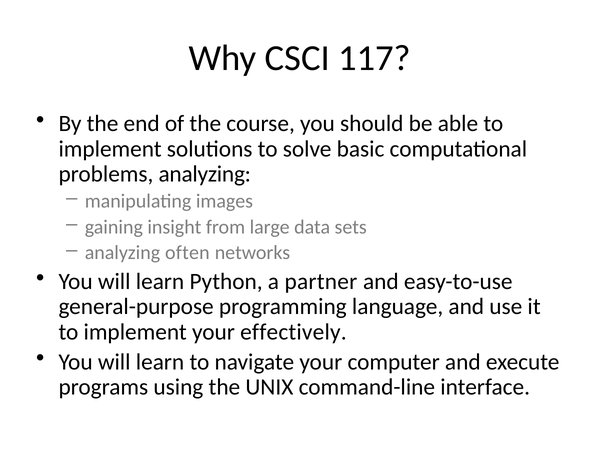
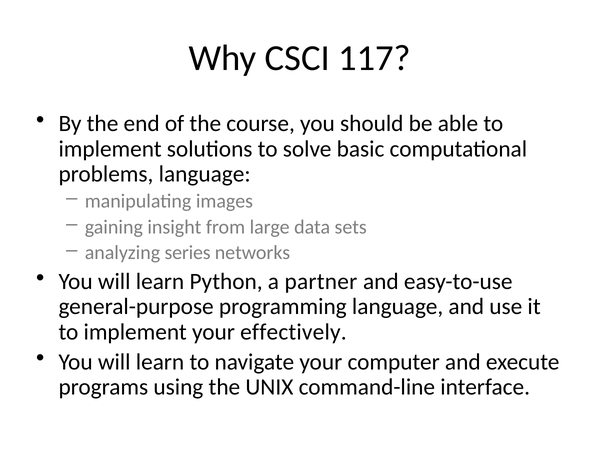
problems analyzing: analyzing -> language (205, 174)
often: often -> series (188, 253)
